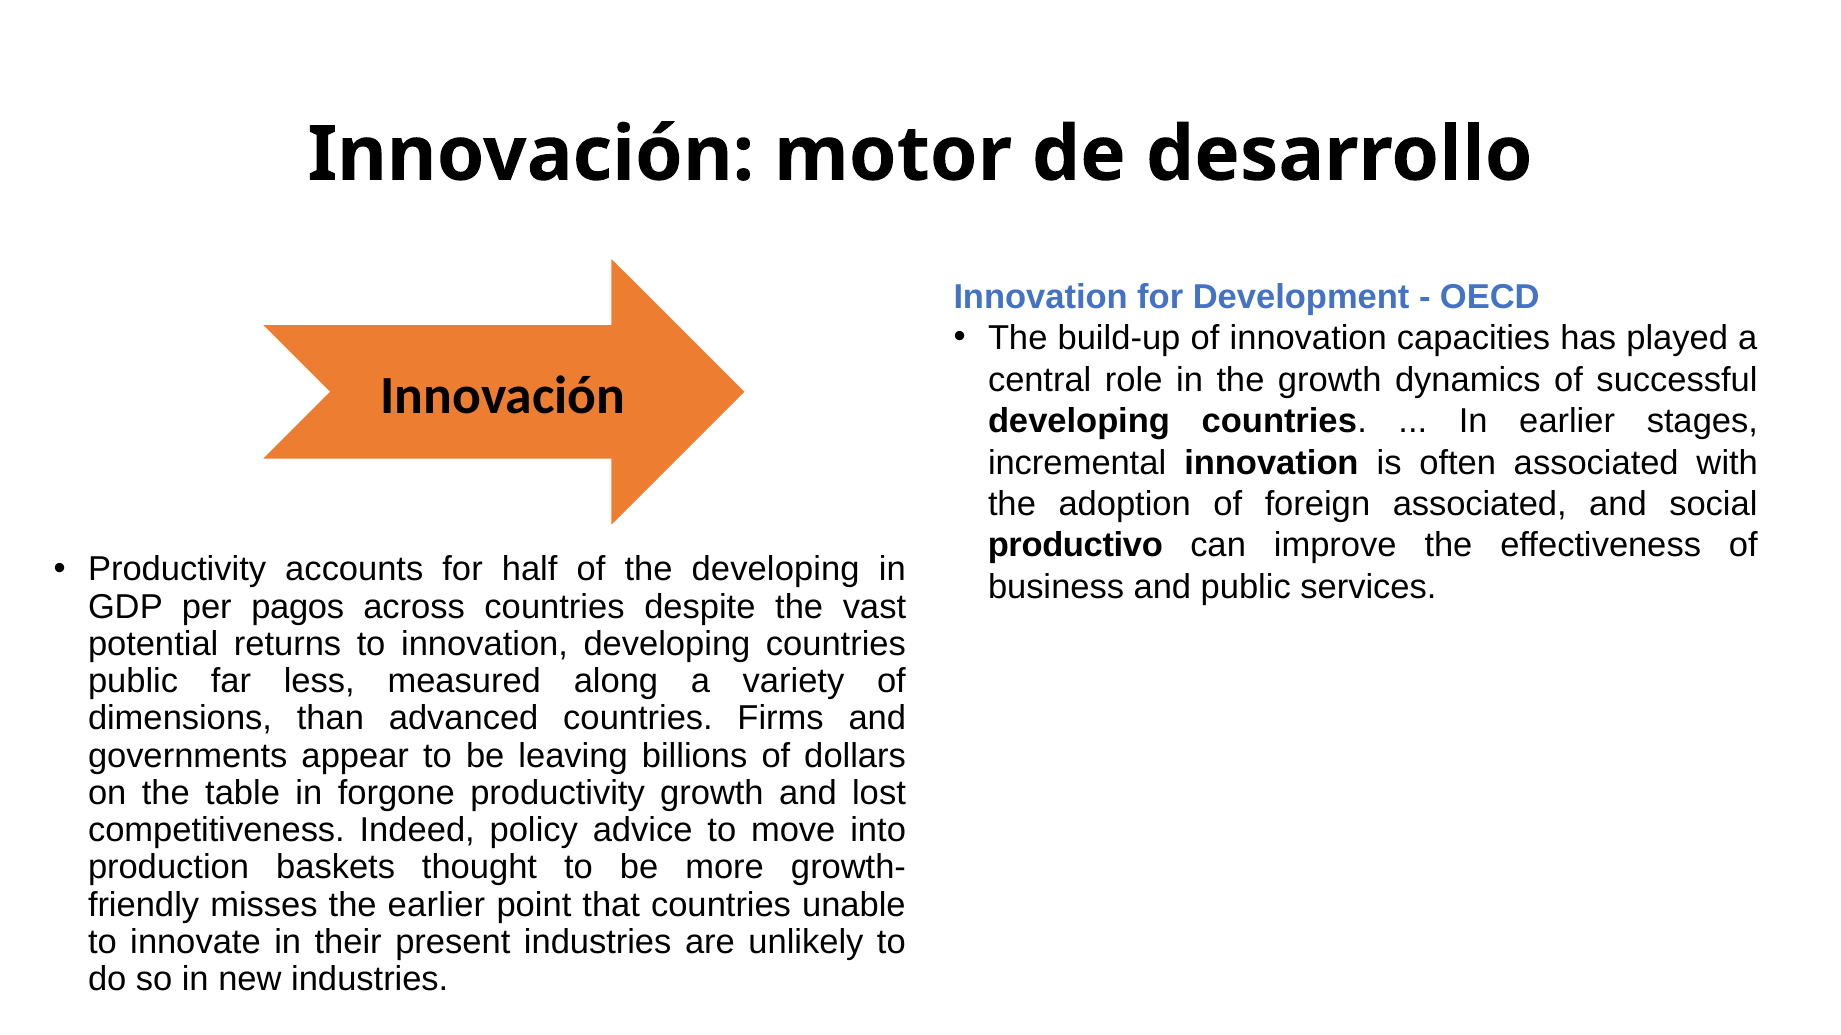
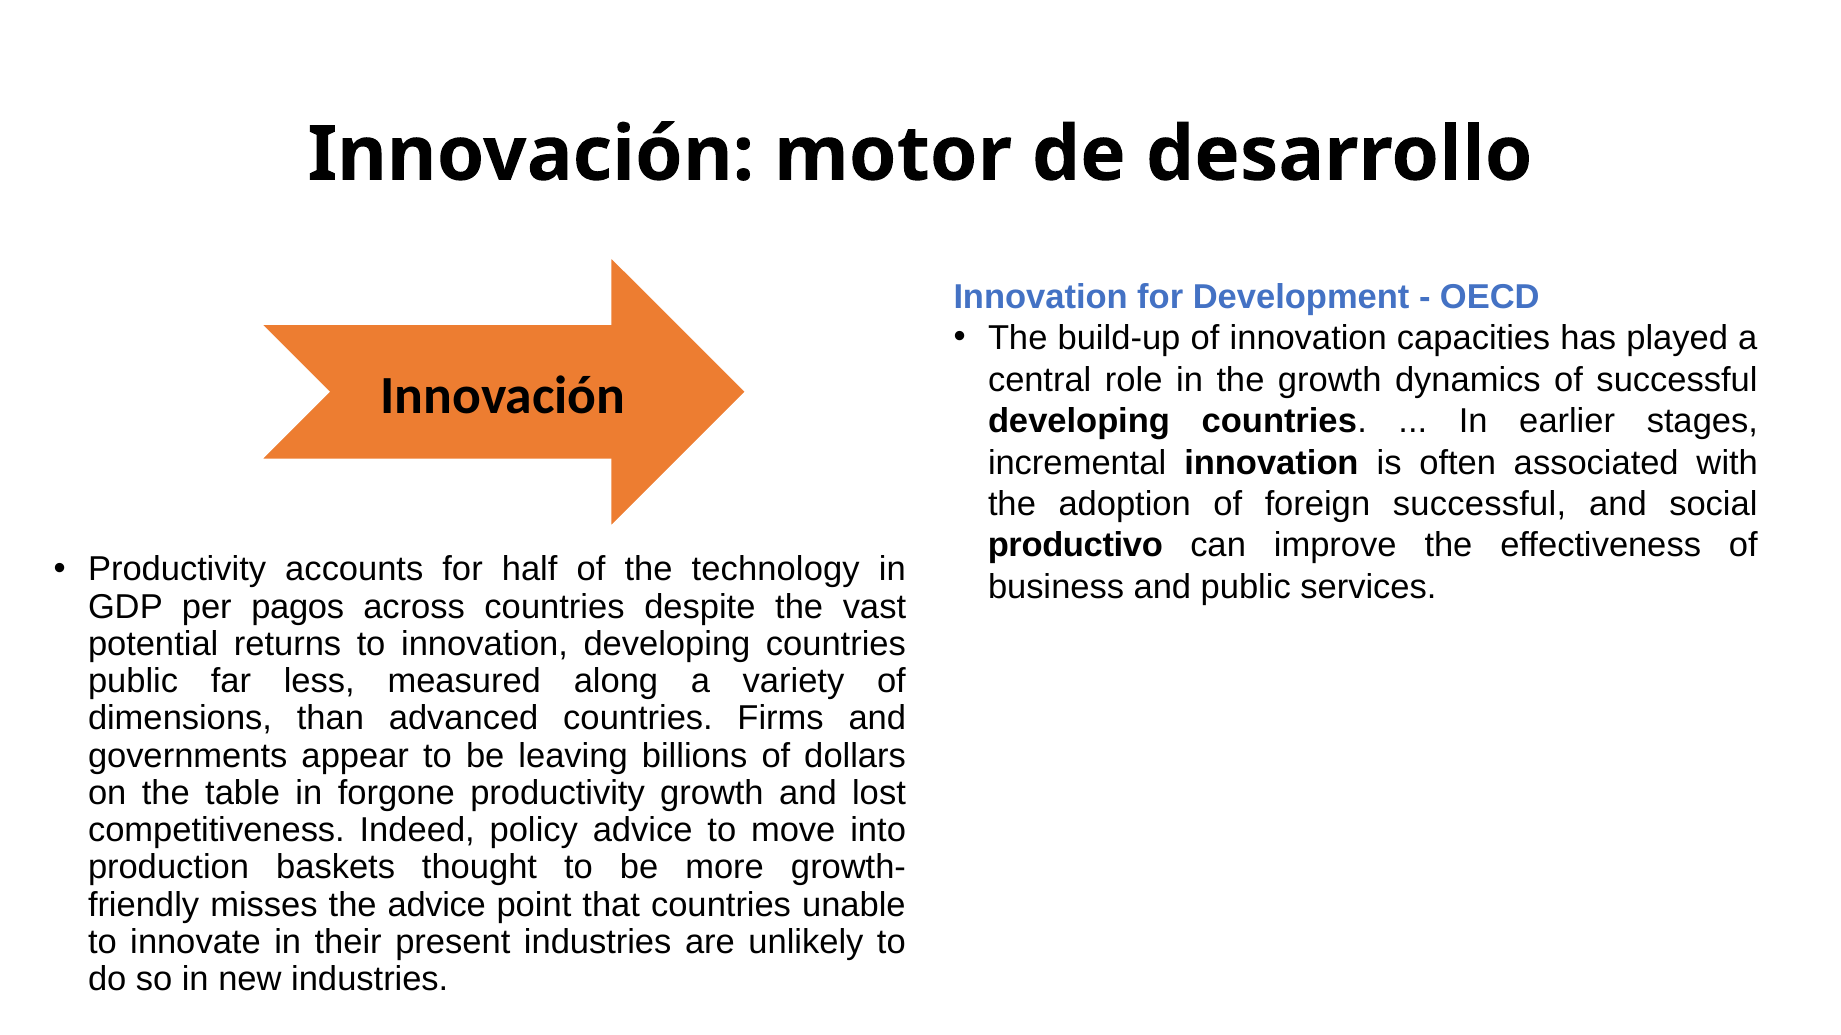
foreign associated: associated -> successful (1479, 504)
the developing: developing -> technology (776, 570)
the earlier: earlier -> advice (437, 905)
